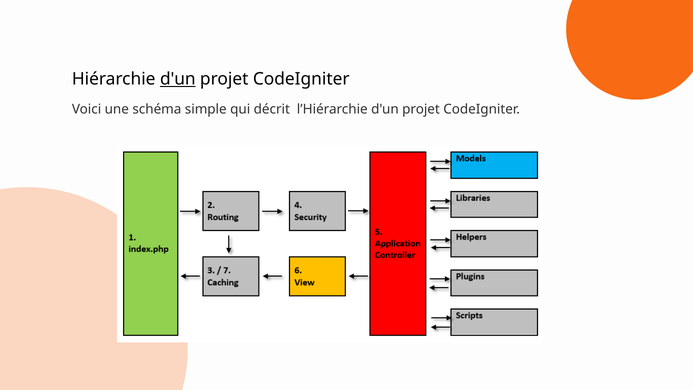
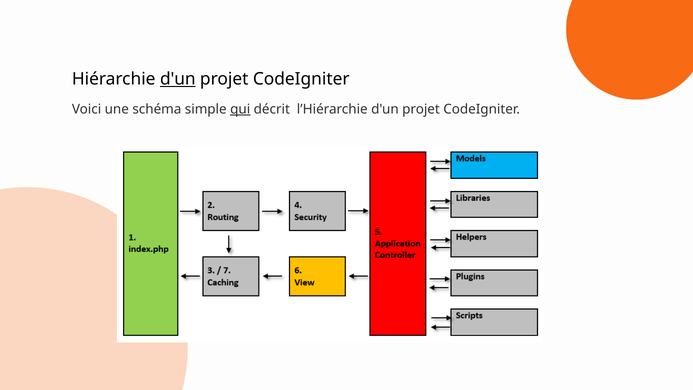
qui underline: none -> present (240, 109)
